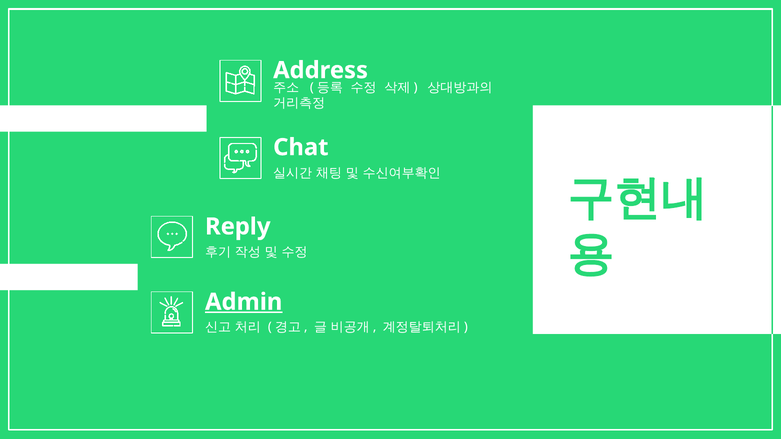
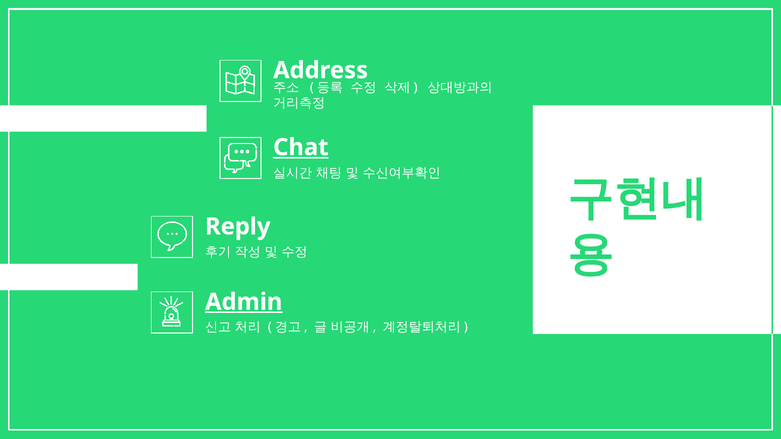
Chat underline: none -> present (301, 147)
